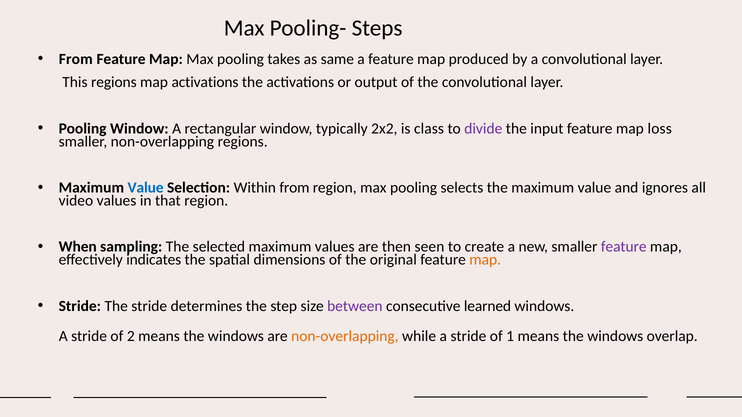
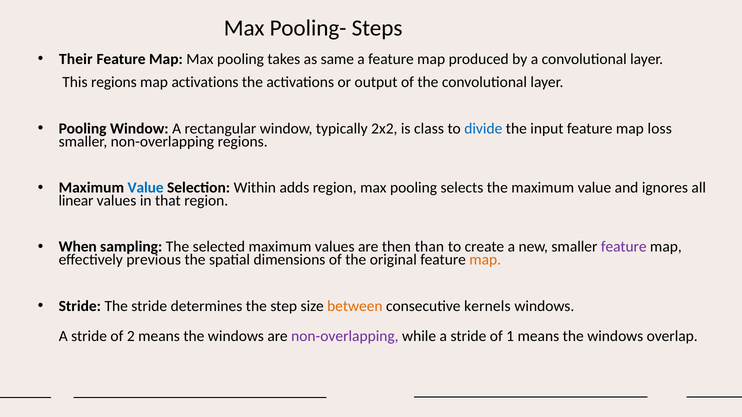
From: From -> Their (76, 59)
divide colour: purple -> blue (483, 129)
Within from: from -> adds (294, 188)
video: video -> linear (76, 201)
seen: seen -> than (429, 247)
indicates: indicates -> previous (154, 260)
between colour: purple -> orange (355, 306)
learned: learned -> kernels (487, 306)
non-overlapping colour: orange -> purple (345, 336)
